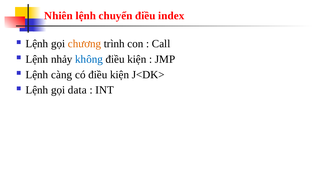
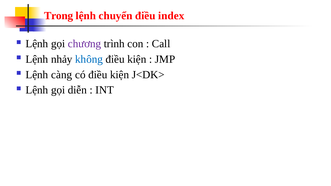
Nhiên: Nhiên -> Trong (59, 16)
chương colour: orange -> purple (84, 44)
data: data -> diễn (77, 90)
